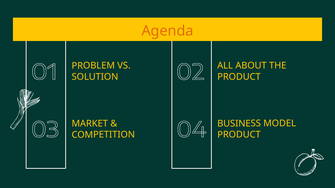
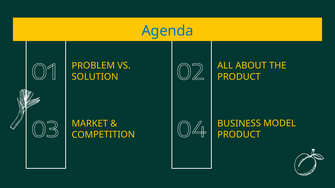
Agenda colour: orange -> blue (168, 31)
